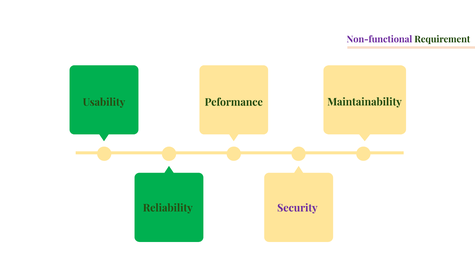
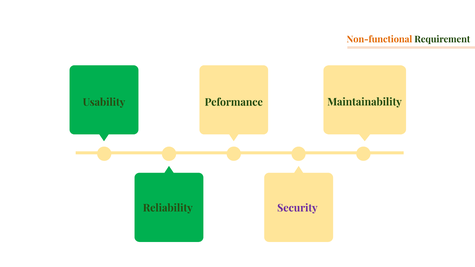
Non-functional colour: purple -> orange (379, 39)
